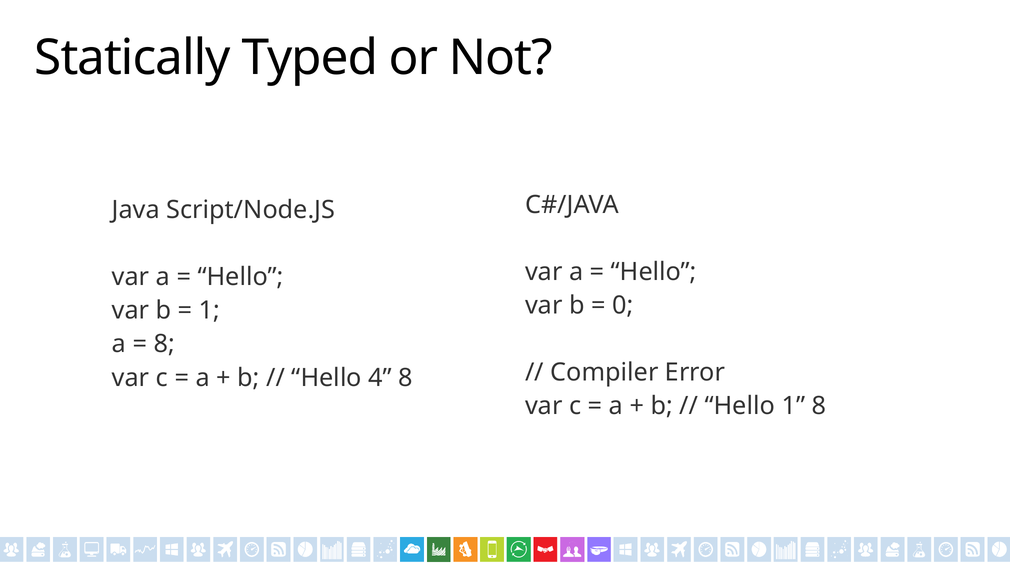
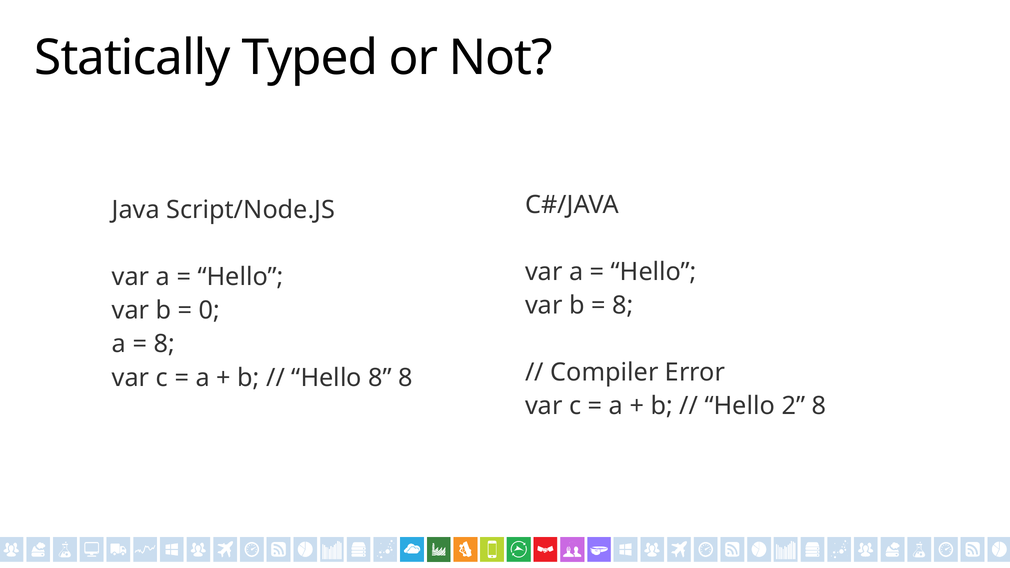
0: 0 -> 8 (623, 305)
1: 1 -> 0 (210, 311)
Hello 4: 4 -> 8 (380, 378)
Hello 1: 1 -> 2 (793, 406)
